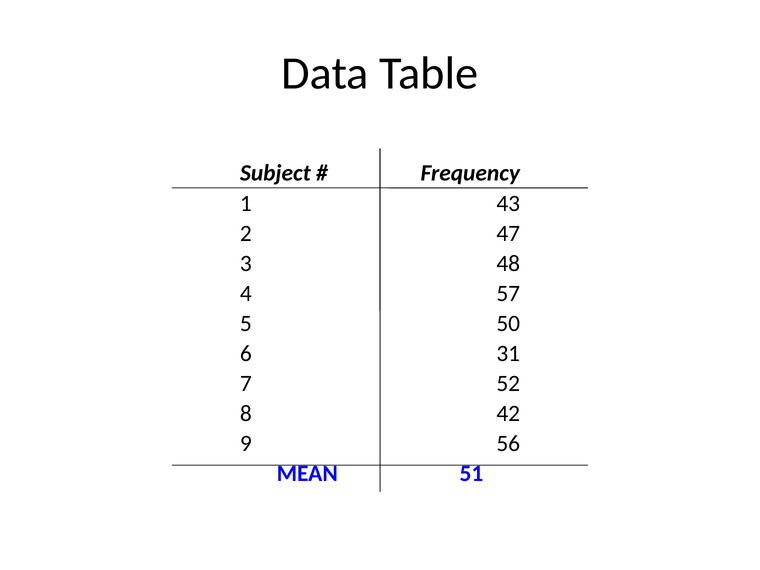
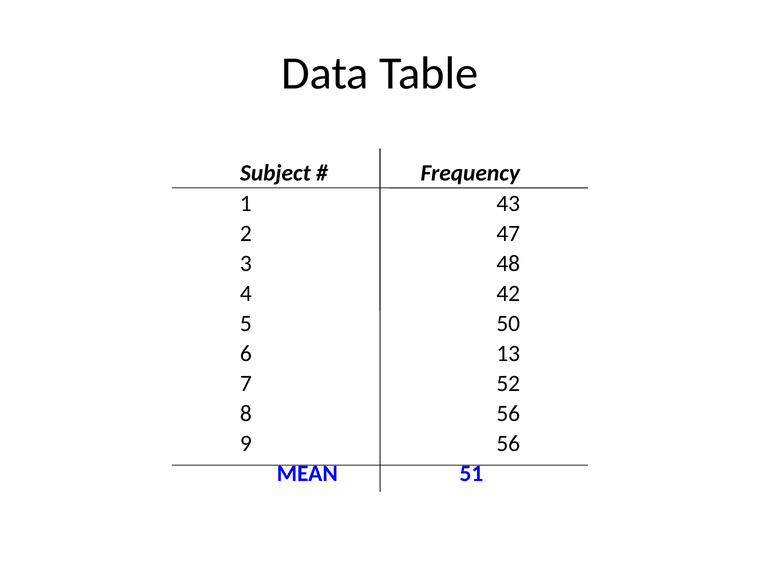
57: 57 -> 42 (508, 293)
31: 31 -> 13 (508, 353)
8 42: 42 -> 56 (508, 413)
